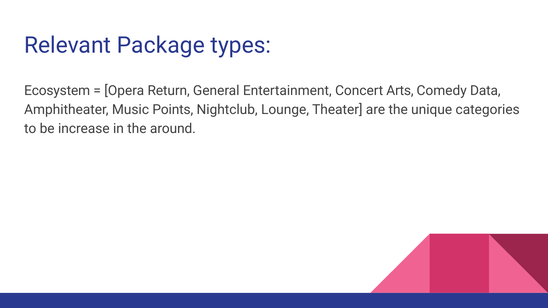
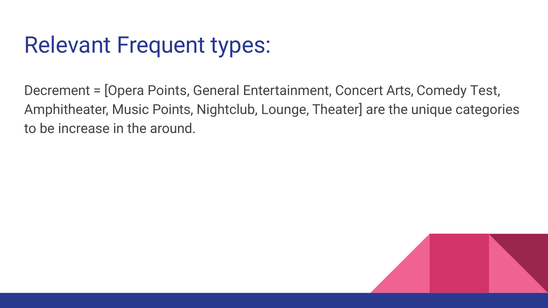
Package: Package -> Frequent (161, 45)
Ecosystem: Ecosystem -> Decrement (57, 91)
Opera Return: Return -> Points (169, 91)
Data: Data -> Test (485, 91)
